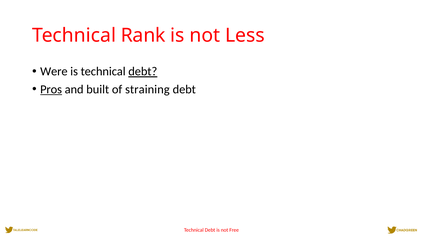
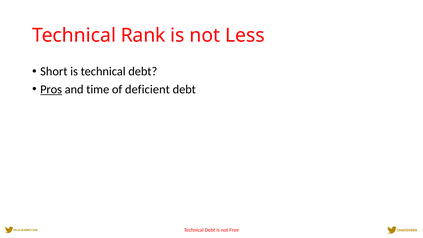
Were: Were -> Short (54, 72)
debt underline: present -> none (143, 72)
built: built -> time (98, 89)
straining: straining -> deficient (147, 89)
